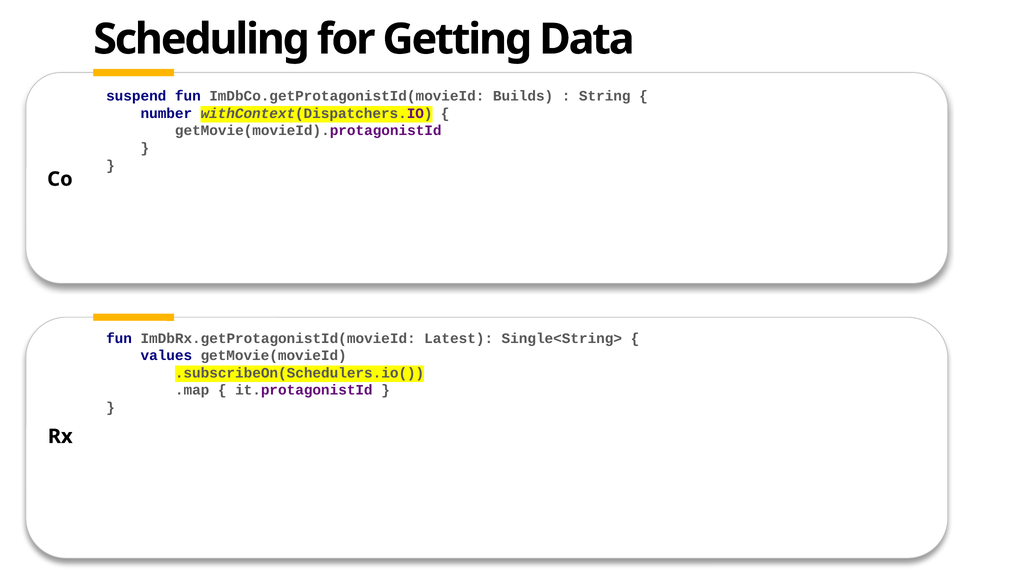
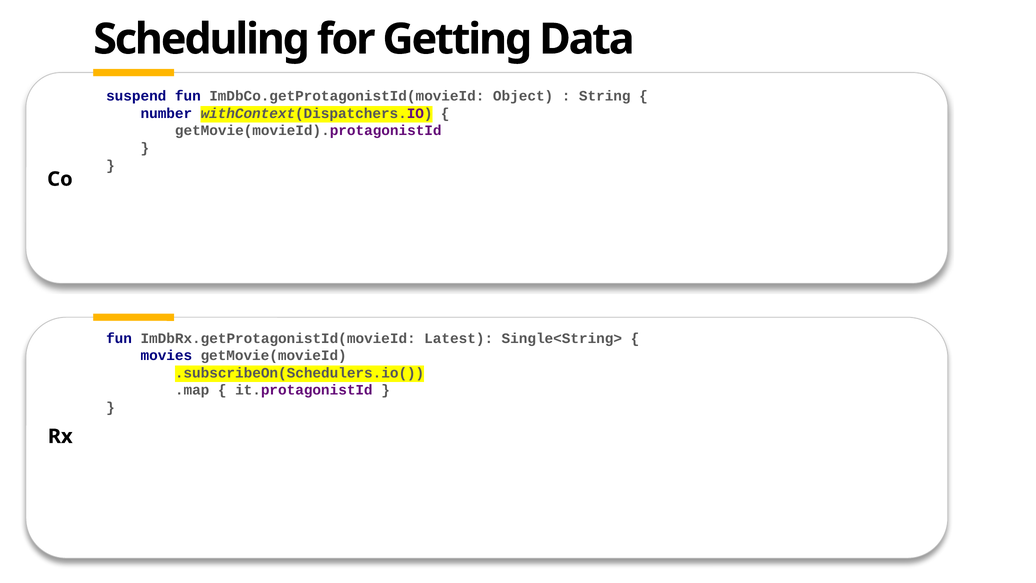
Builds: Builds -> Object (523, 96)
values: values -> movies (166, 355)
